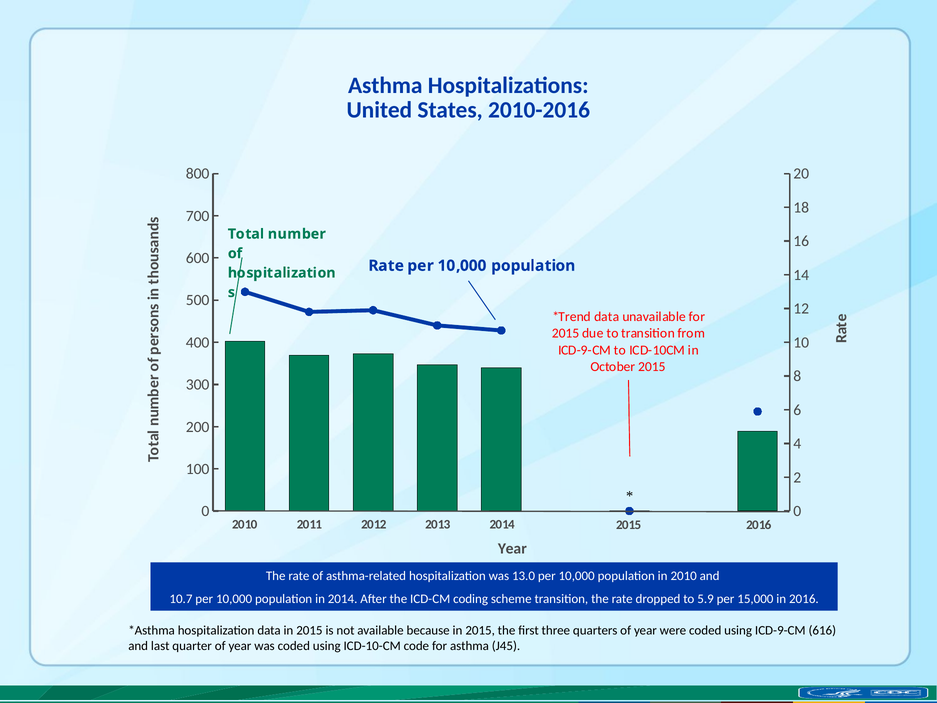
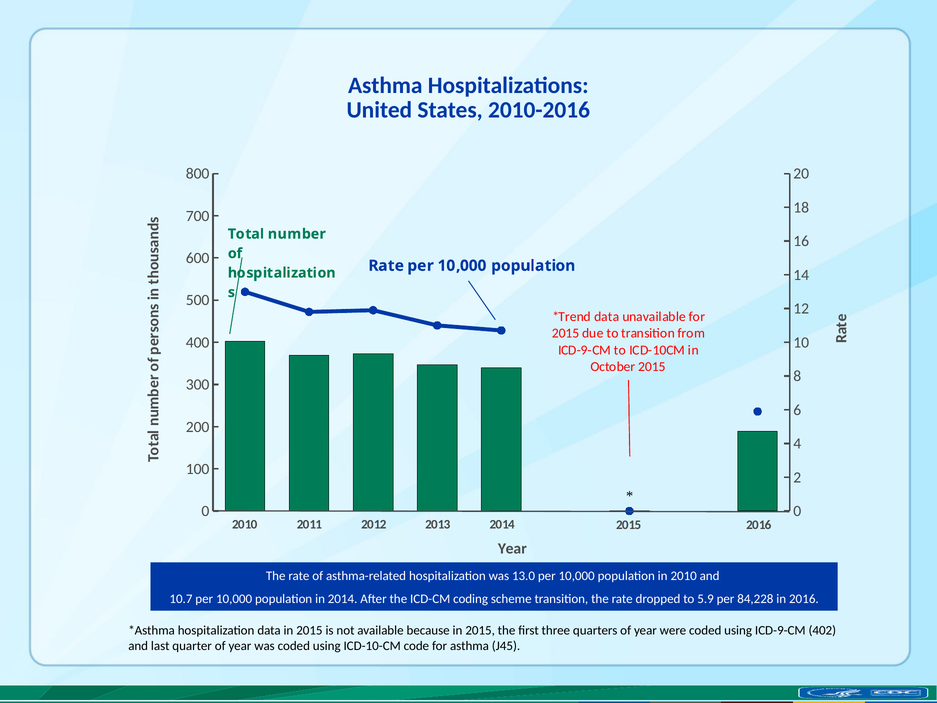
15,000: 15,000 -> 84,228 (755, 599)
616: 616 -> 402 (822, 630)
